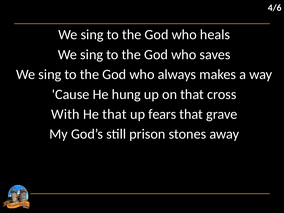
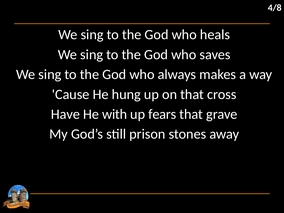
4/6: 4/6 -> 4/8 (275, 8)
With: With -> Have (65, 114)
He that: that -> with (115, 114)
